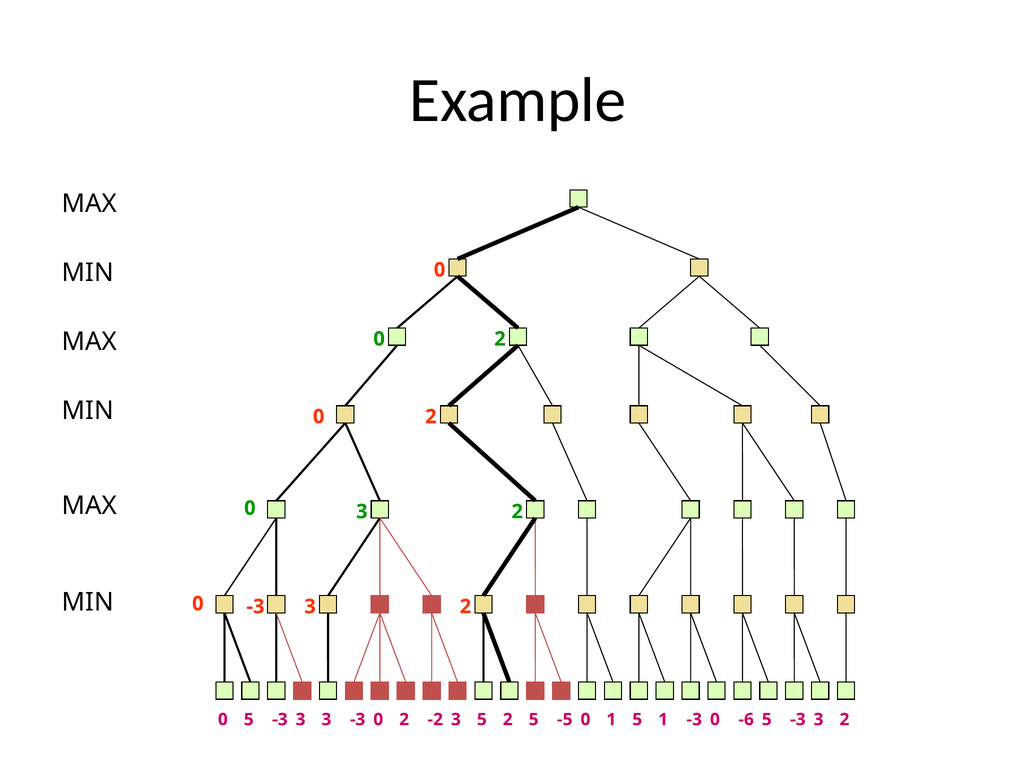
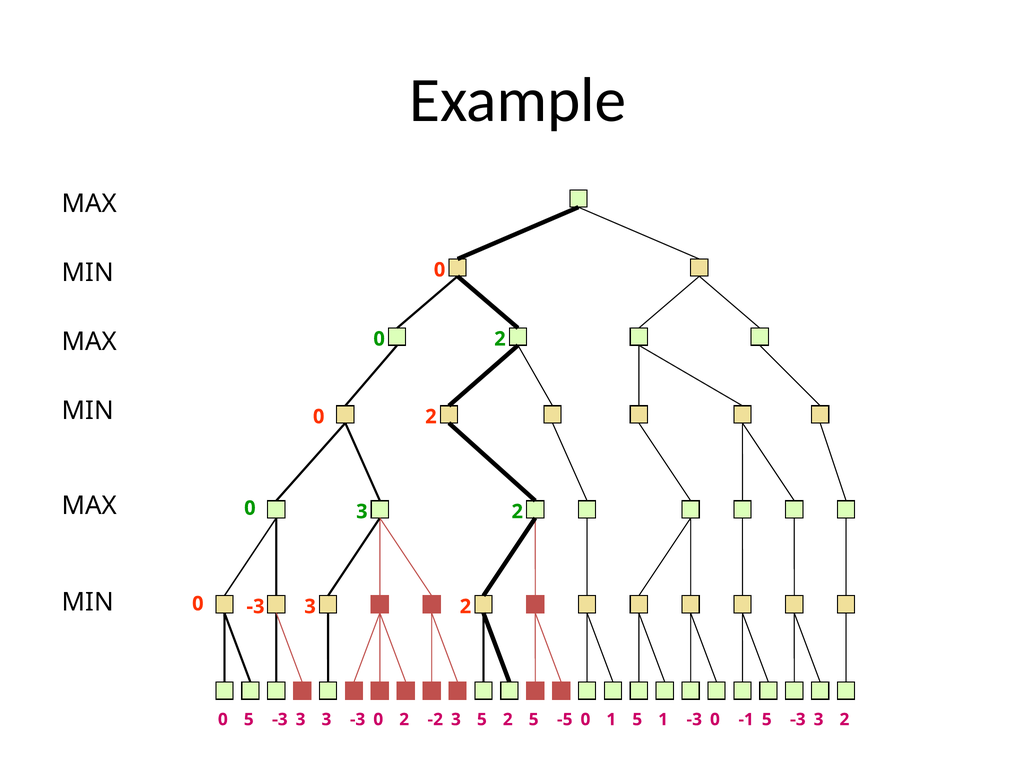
-6: -6 -> -1 (746, 720)
